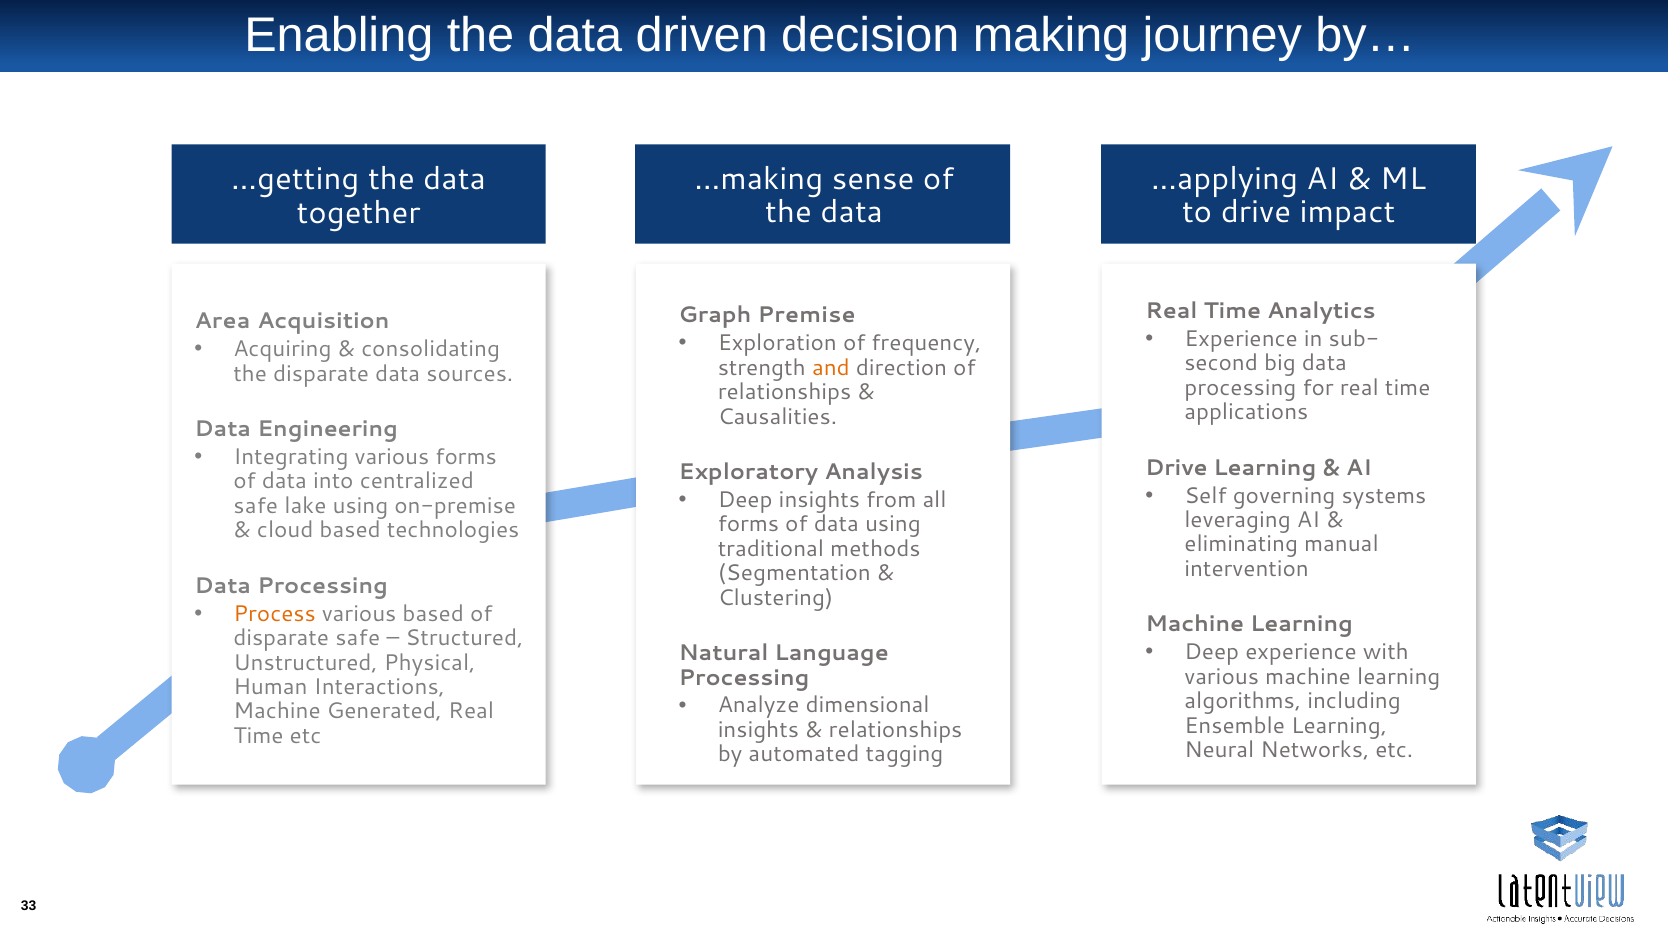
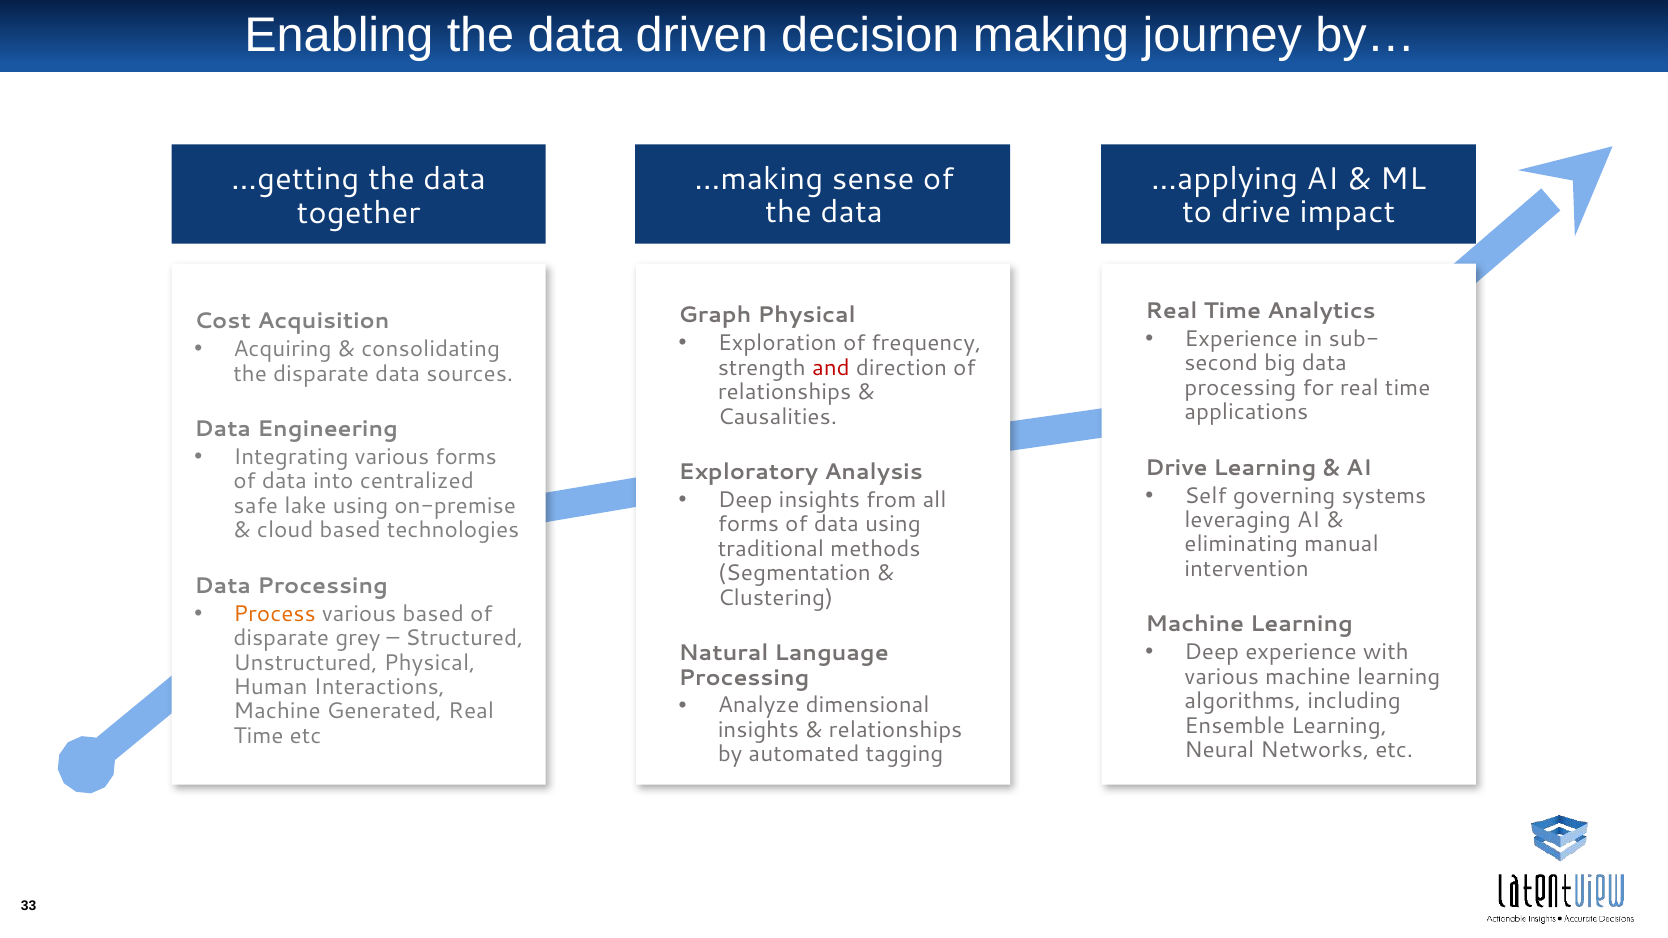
Graph Premise: Premise -> Physical (807, 316)
Area: Area -> Cost (223, 321)
and colour: orange -> red (831, 368)
disparate safe: safe -> grey (358, 638)
